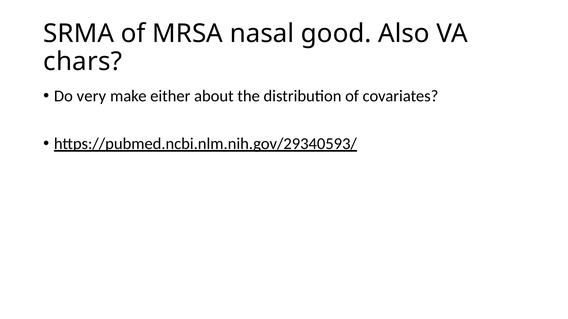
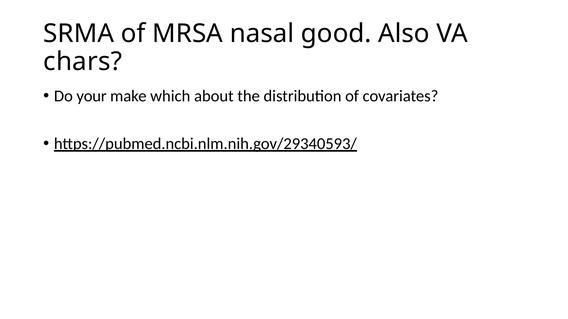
very: very -> your (92, 96)
either: either -> which (170, 96)
